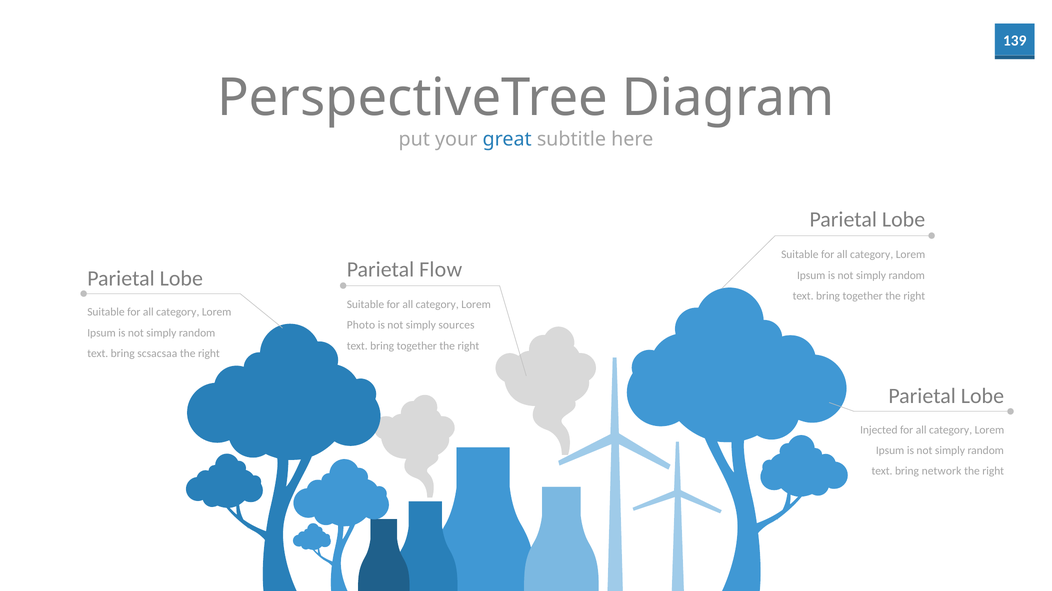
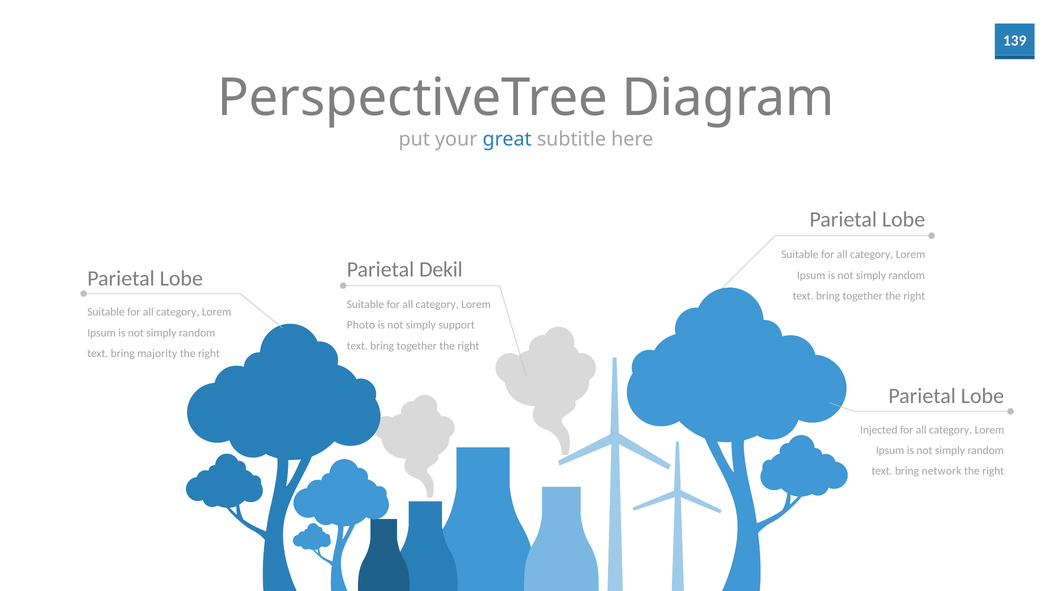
Flow: Flow -> Dekil (441, 270)
sources: sources -> support (457, 326)
scsacsaa: scsacsaa -> majority (157, 354)
